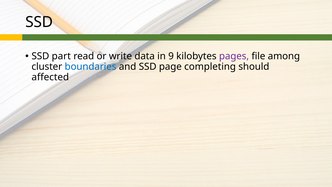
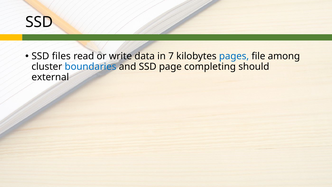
part: part -> files (61, 56)
9: 9 -> 7 (171, 56)
pages colour: purple -> blue (234, 56)
affected: affected -> external (50, 77)
